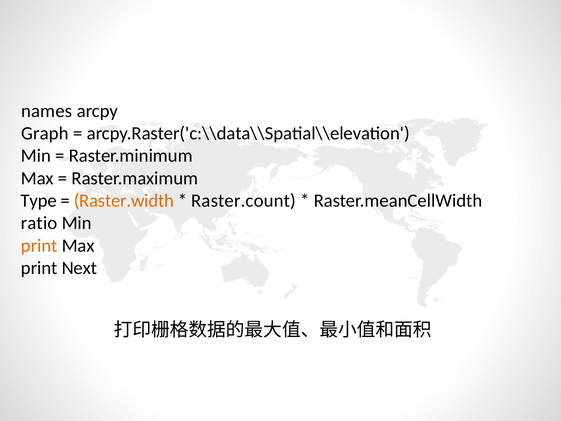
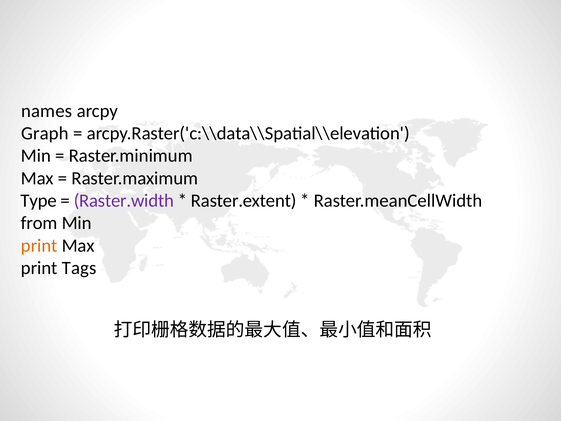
Raster.width colour: orange -> purple (124, 201)
Raster.count: Raster.count -> Raster.extent (244, 201)
ratio: ratio -> from (39, 223)
Next: Next -> Tags (79, 268)
